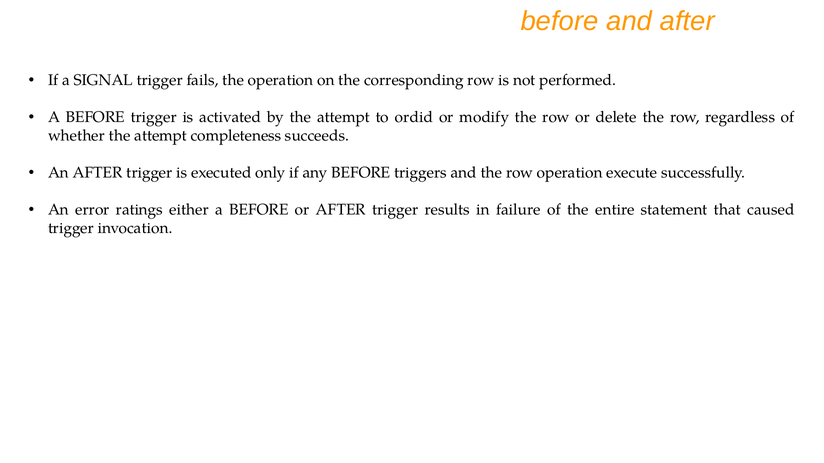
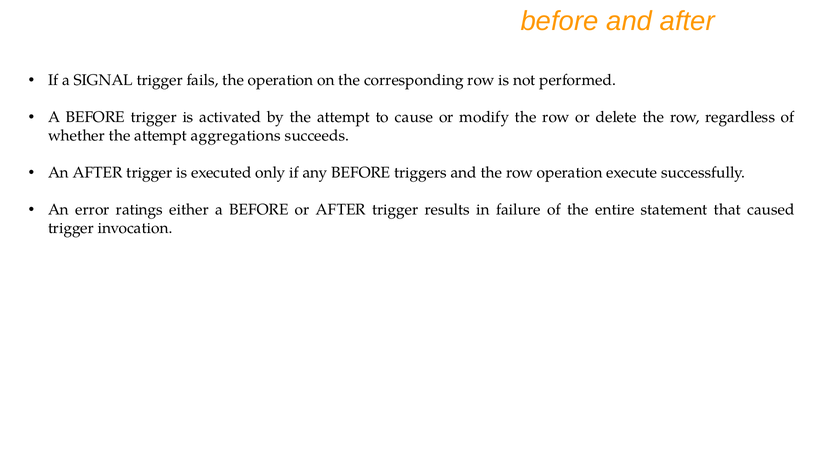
ordid: ordid -> cause (414, 117)
completeness: completeness -> aggregations (236, 136)
